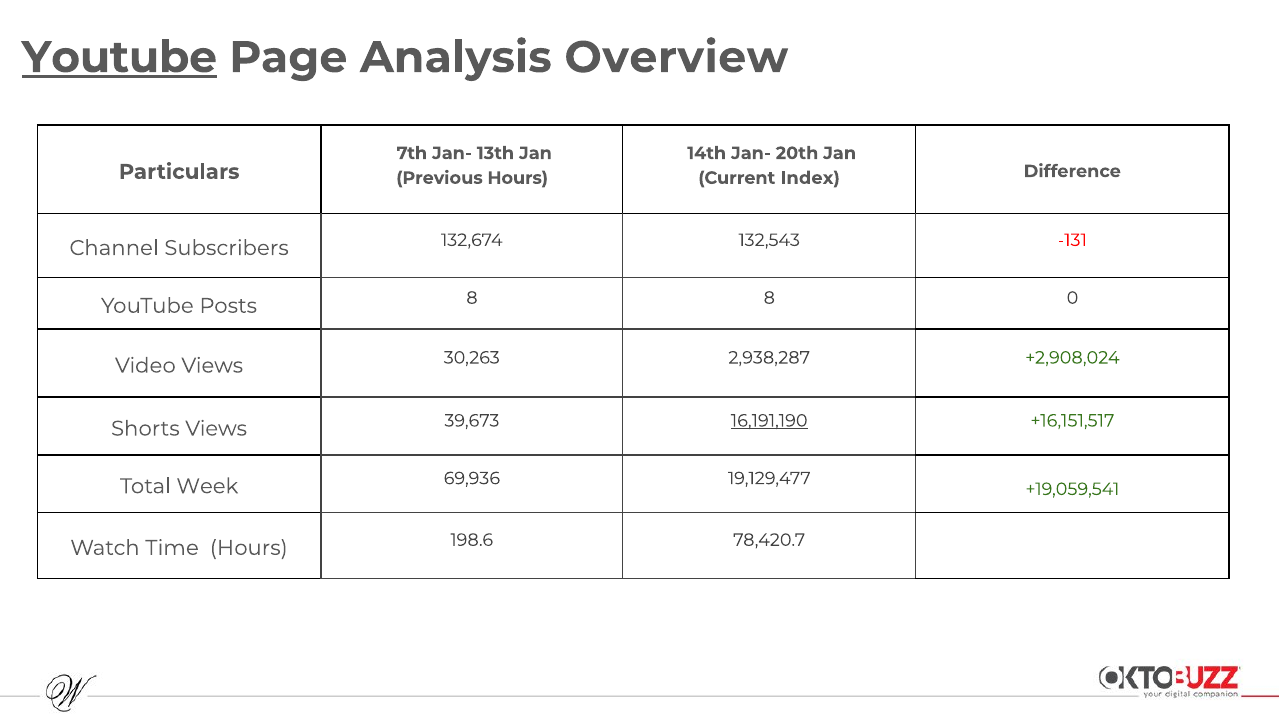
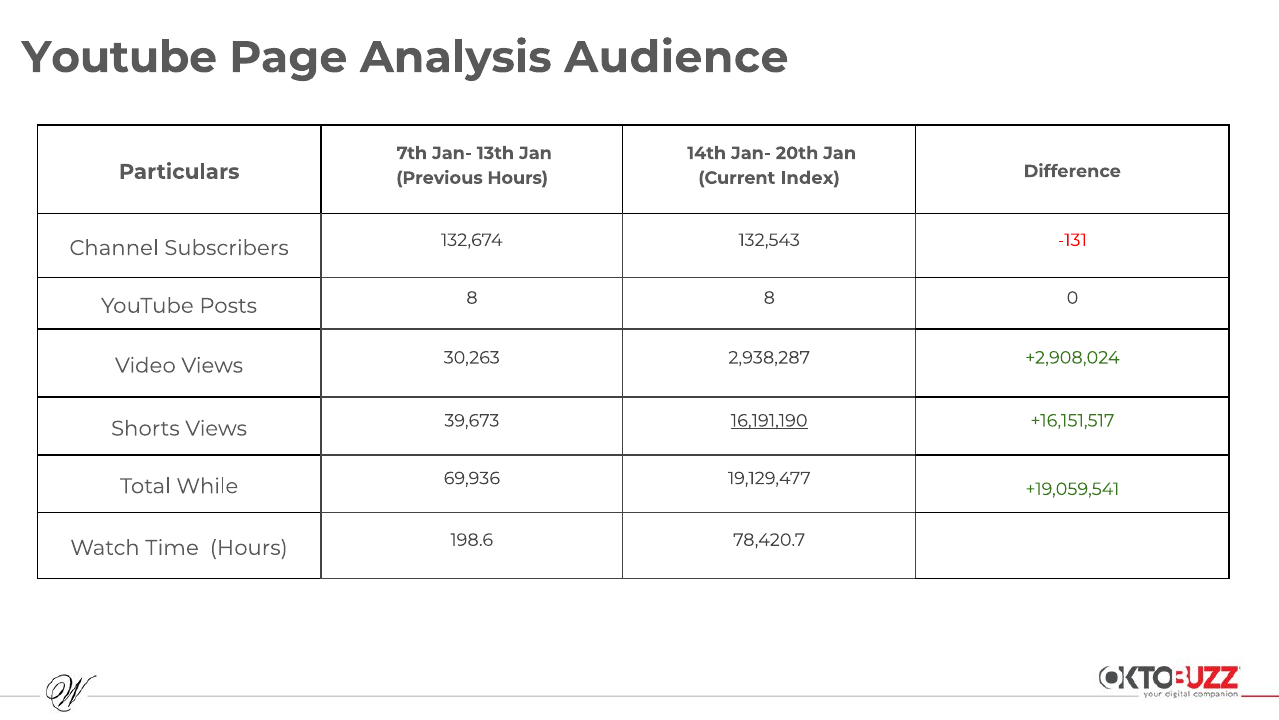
Youtube underline: present -> none (119, 57)
Overview: Overview -> Audience (676, 57)
Week: Week -> While (207, 486)
